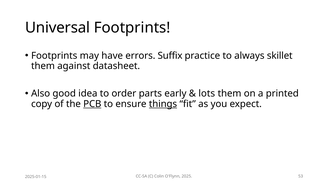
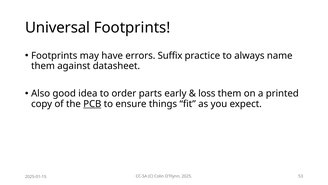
skillet: skillet -> name (280, 55)
lots: lots -> loss (207, 93)
things underline: present -> none (163, 104)
